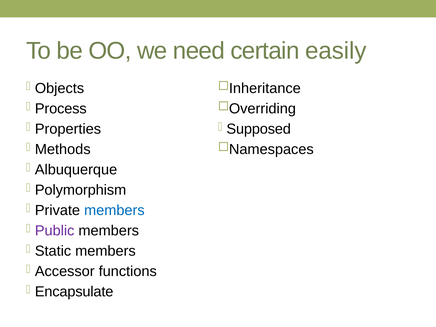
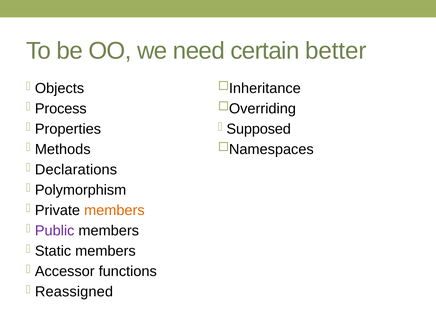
easily: easily -> better (336, 51)
Albuquerque: Albuquerque -> Declarations (76, 170)
members colour: blue -> orange (114, 210)
Encapsulate: Encapsulate -> Reassigned (74, 292)
